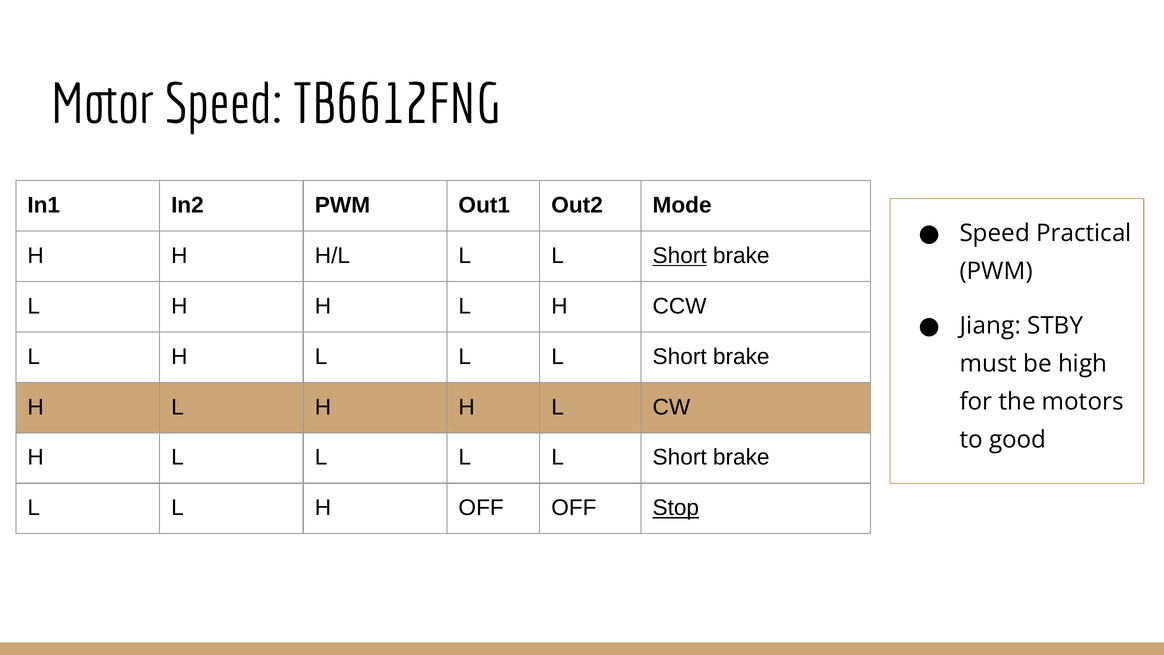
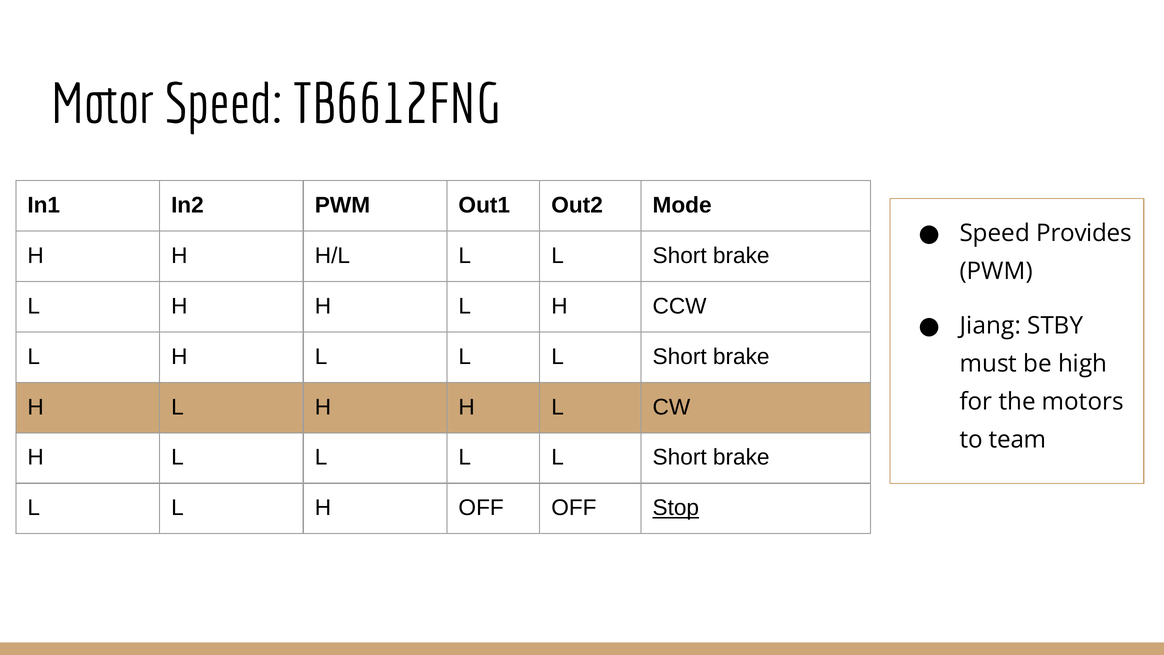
Practical: Practical -> Provides (1084, 233)
Short underline: present -> none (680, 256)
good: good -> team (1018, 440)
